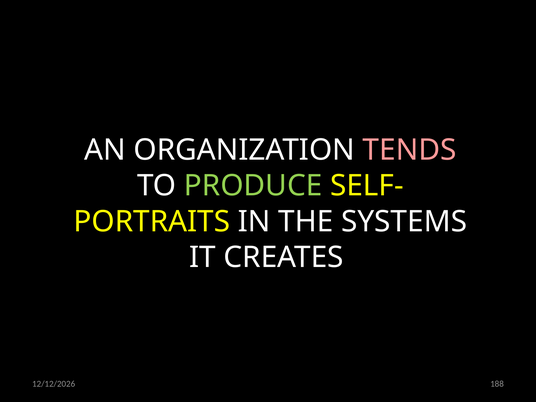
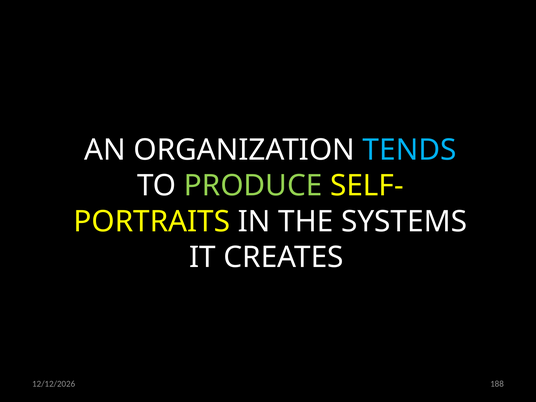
TENDS colour: pink -> light blue (410, 150)
